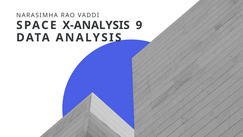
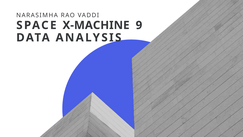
X-ANALYSIS: X-ANALYSIS -> X-MACHINE (96, 25)
